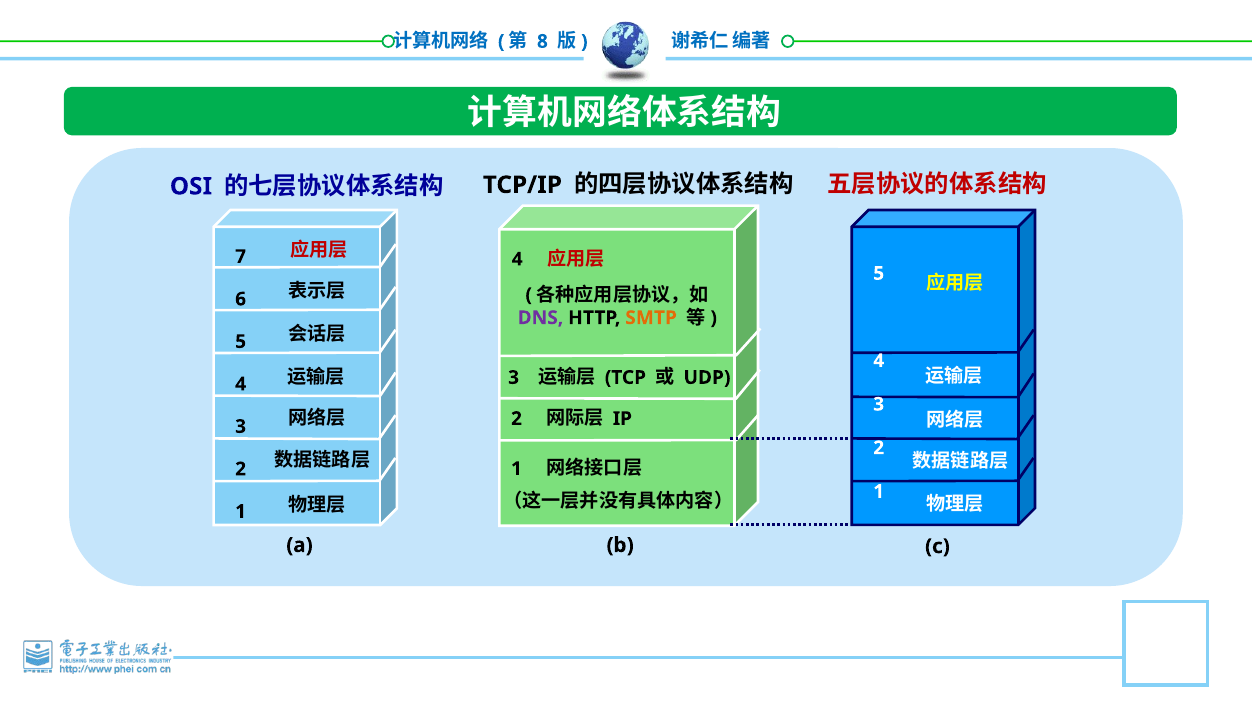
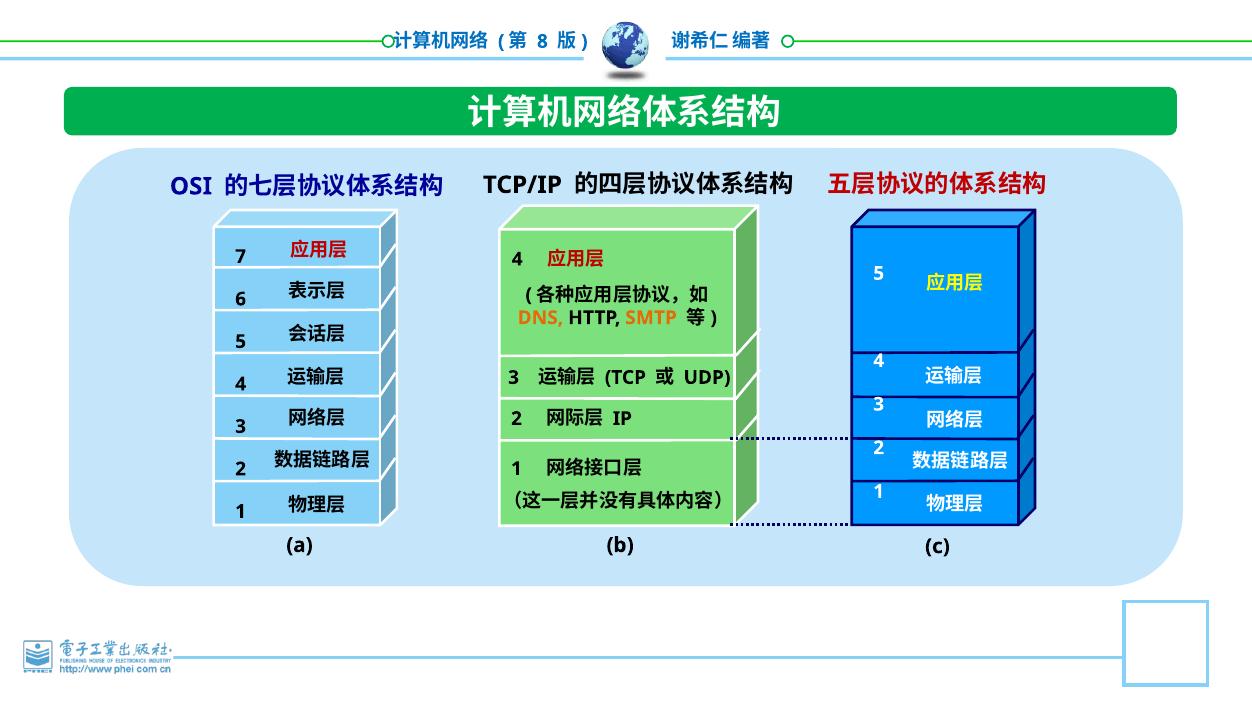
DNS colour: purple -> orange (540, 318)
